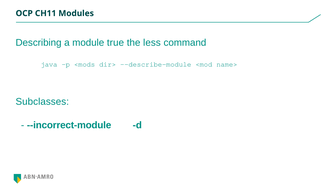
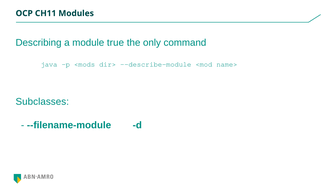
less: less -> only (152, 43)
--incorrect-module: --incorrect-module -> --filename-module (69, 125)
